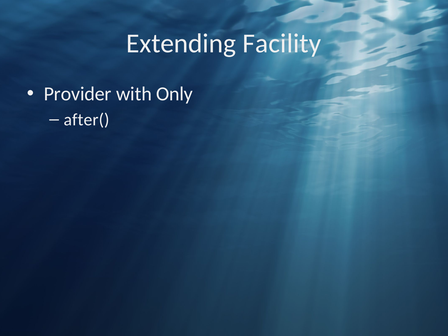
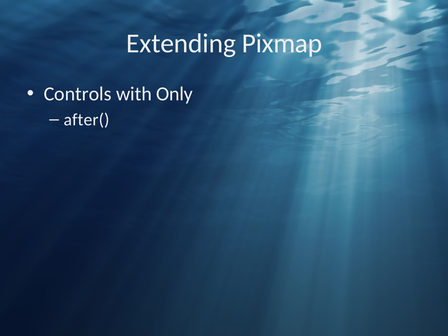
Facility: Facility -> Pixmap (282, 43)
Provider: Provider -> Controls (78, 94)
